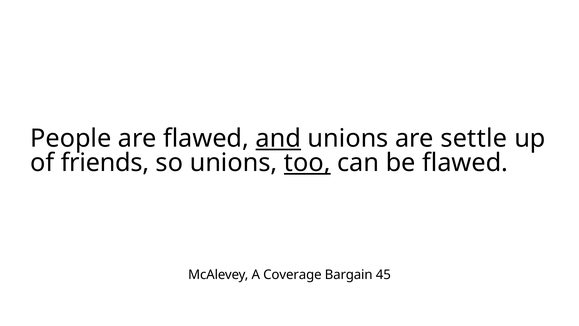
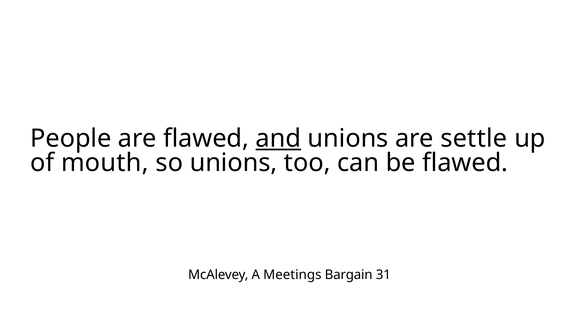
friends: friends -> mouth (105, 163)
too underline: present -> none (307, 163)
Coverage: Coverage -> Meetings (292, 274)
45: 45 -> 31 (383, 274)
